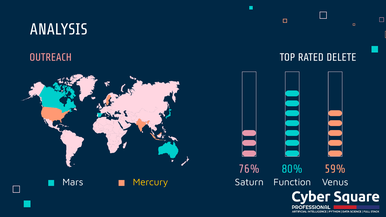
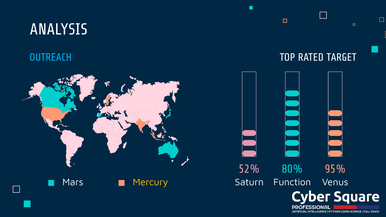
OUTREACH colour: pink -> light blue (51, 57)
DELETE: DELETE -> TARGET (341, 57)
76%: 76% -> 52% (249, 169)
59%: 59% -> 95% (335, 169)
